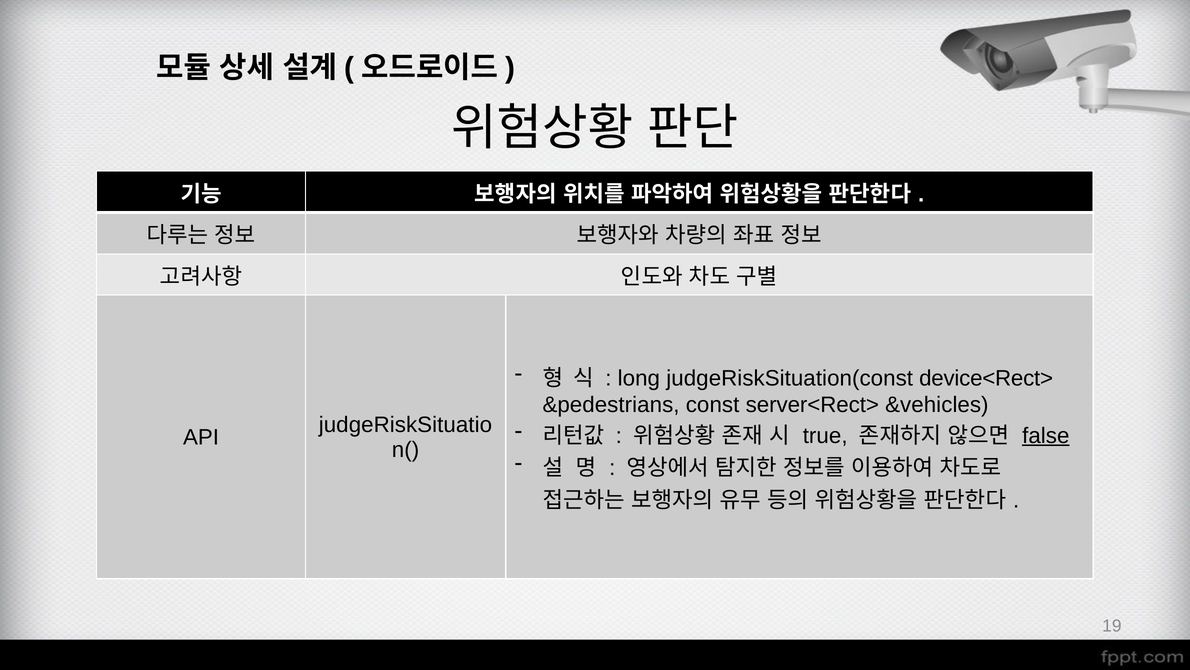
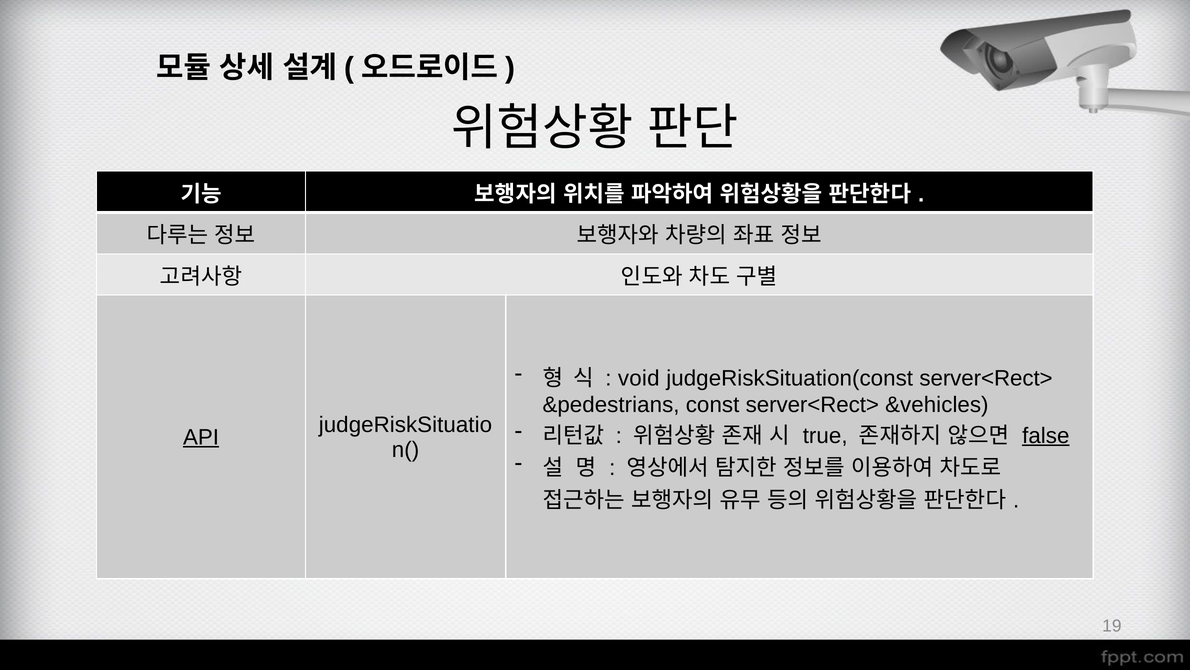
long: long -> void (639, 378)
judgeRiskSituation(const device<Rect>: device<Rect> -> server<Rect> (986, 378)
API underline: none -> present (201, 437)
